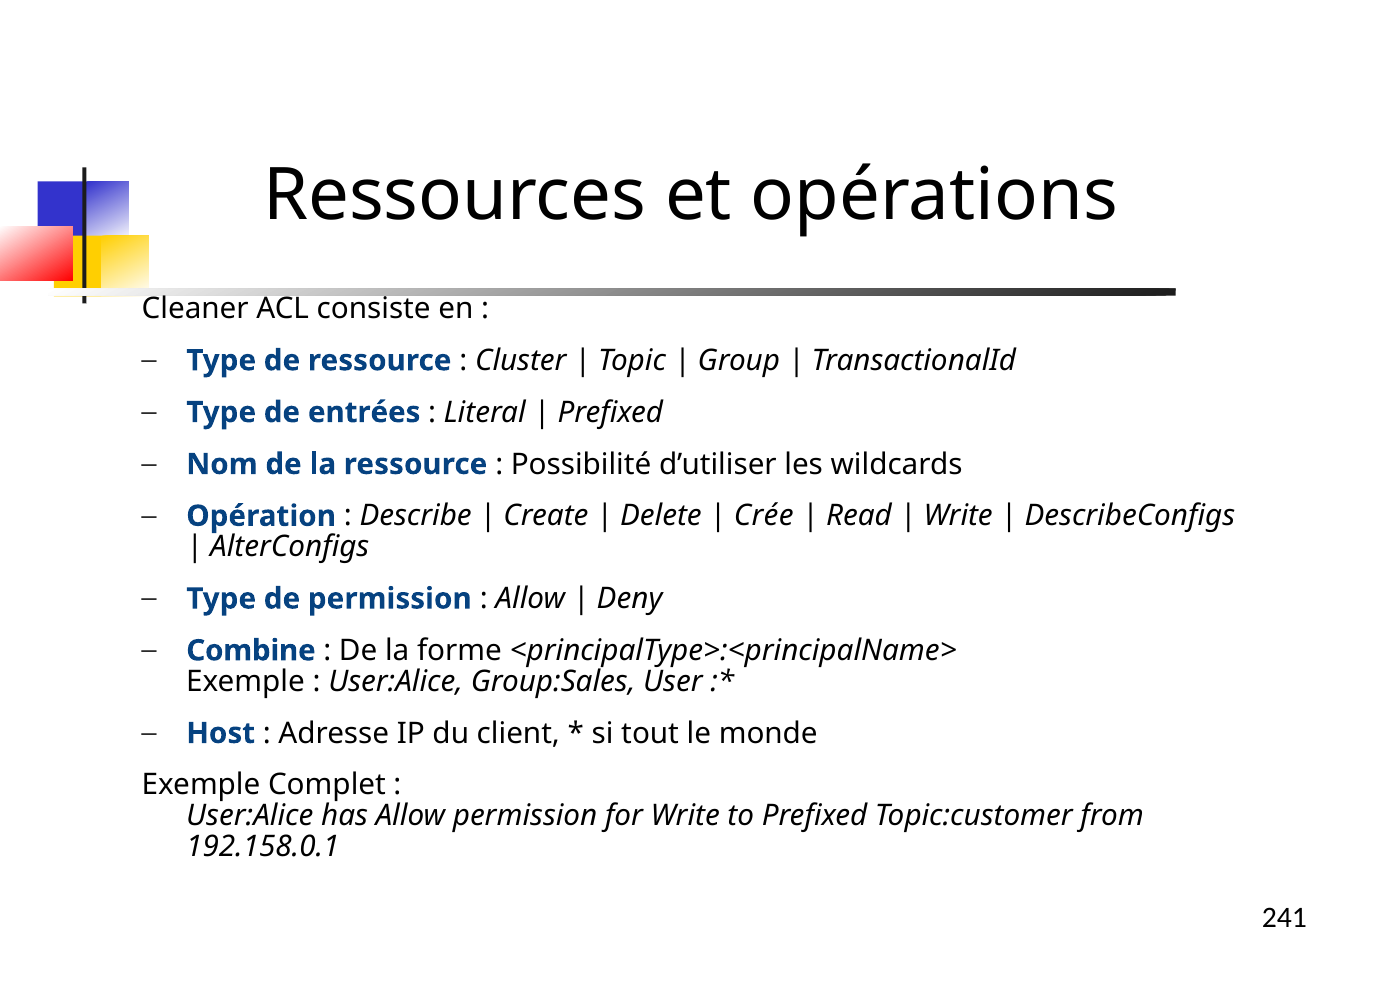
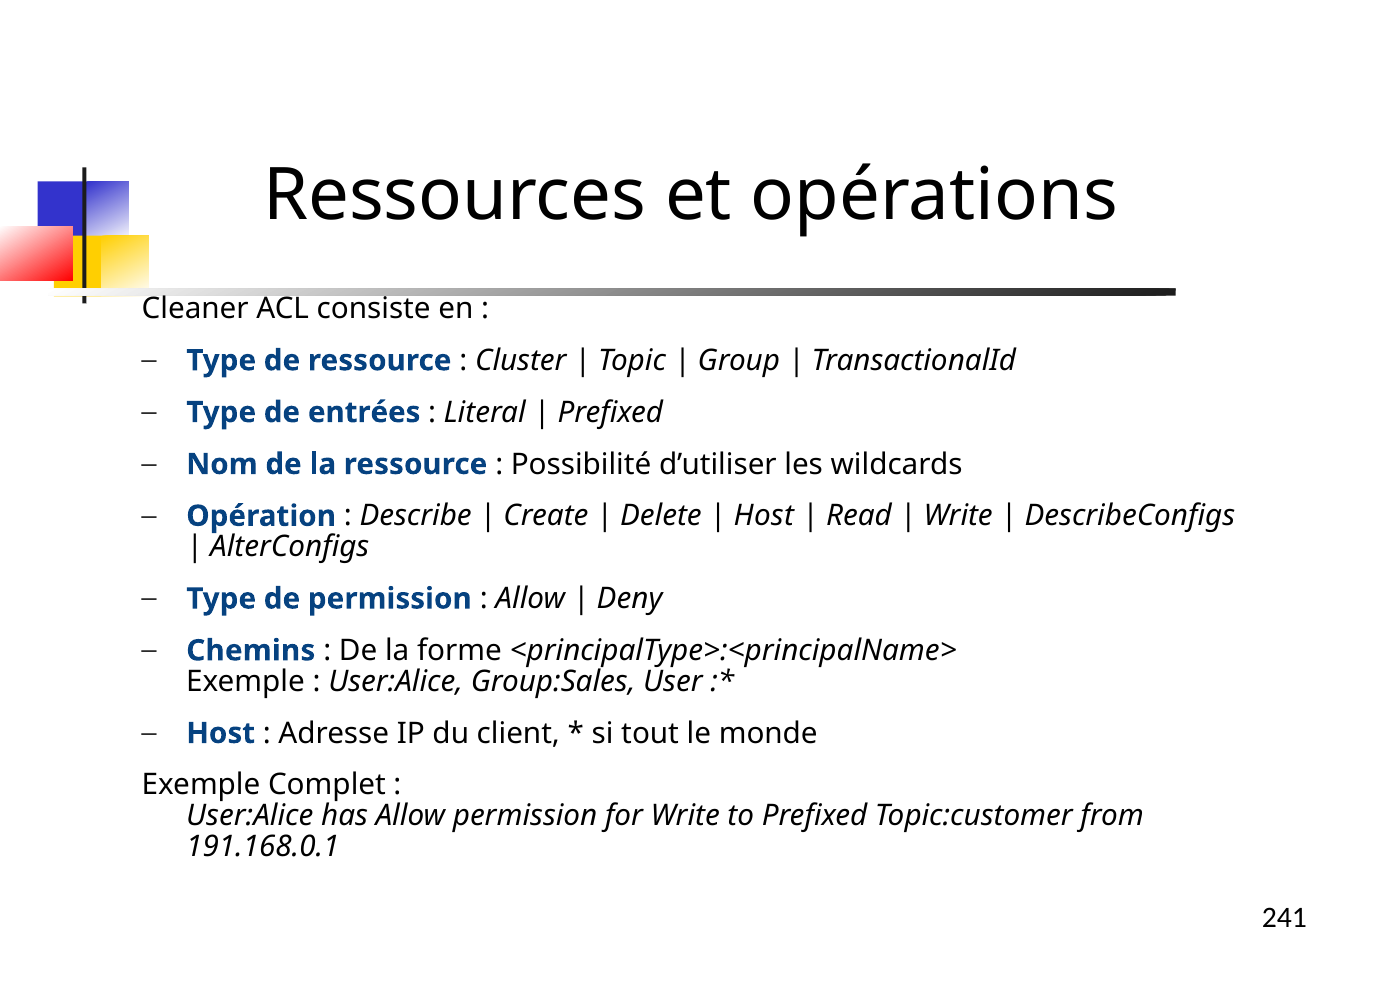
Crée: Crée -> Host (764, 516)
Combine: Combine -> Chemins (251, 650)
192.158.0.1: 192.158.0.1 -> 191.168.0.1 (263, 846)
